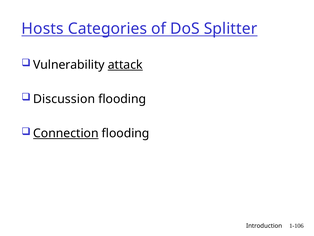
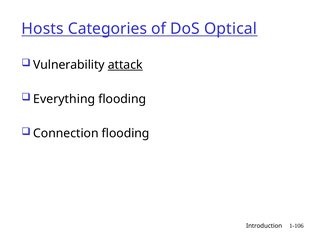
Splitter: Splitter -> Optical (230, 29)
Discussion: Discussion -> Everything (64, 99)
Connection underline: present -> none (66, 133)
